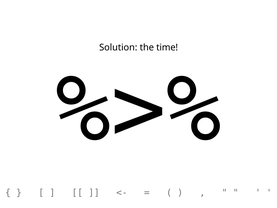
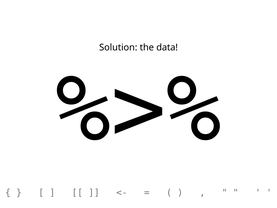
time: time -> data (167, 47)
